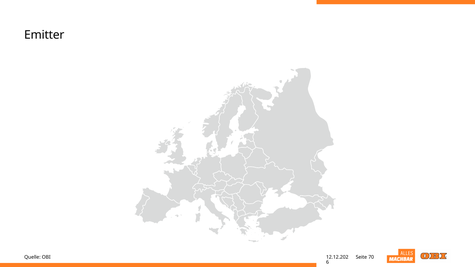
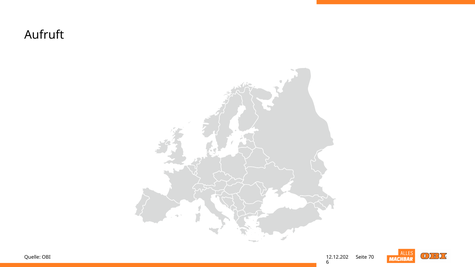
Emitter: Emitter -> Aufruft (44, 35)
